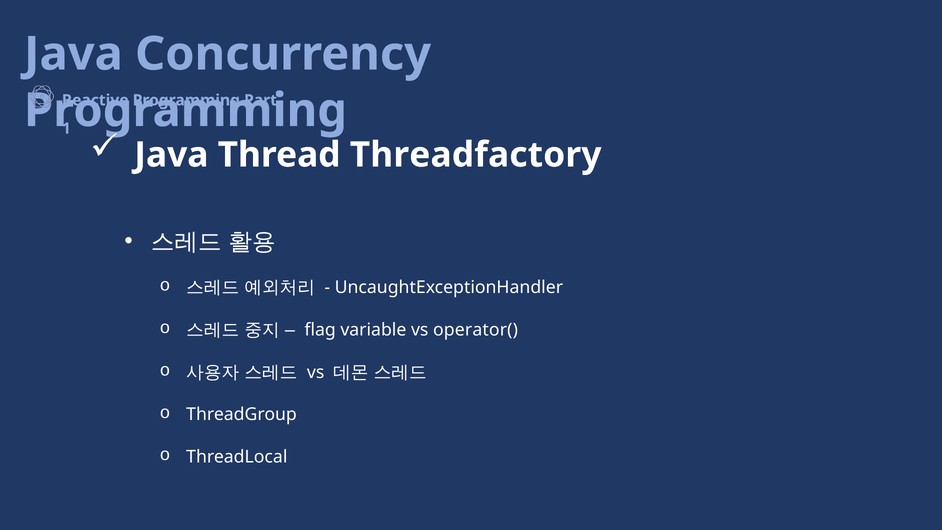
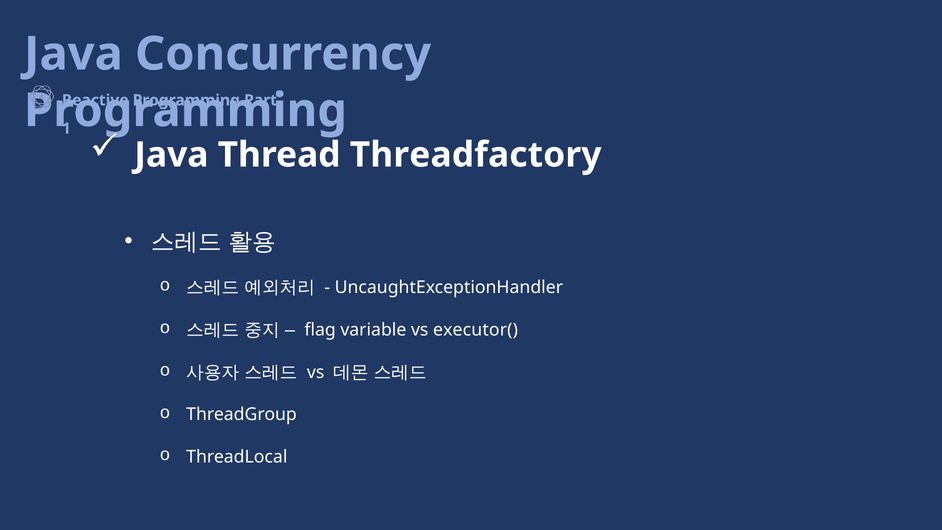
operator(: operator( -> executor( (475, 330)
